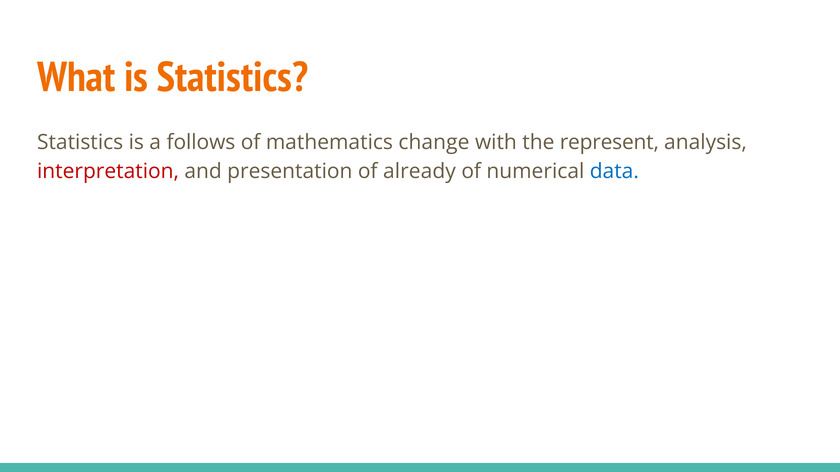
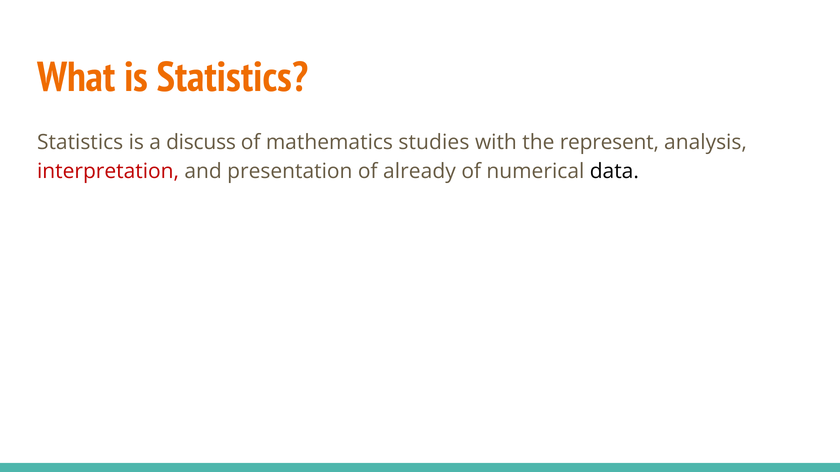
follows: follows -> discuss (201, 143)
change: change -> studies (434, 143)
data colour: blue -> black (614, 172)
